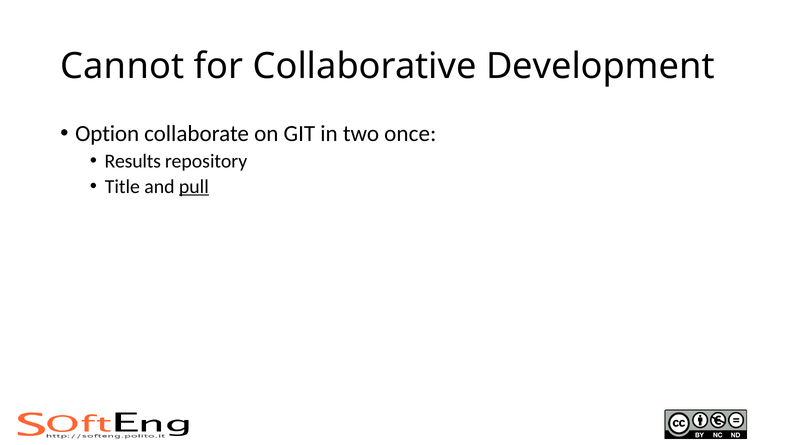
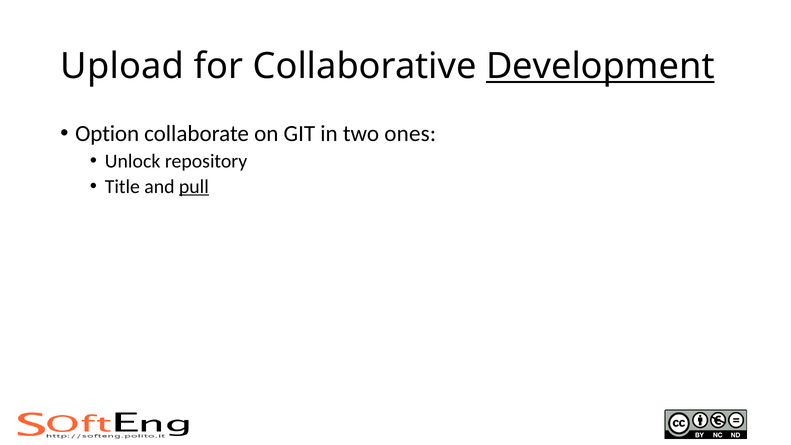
Cannot: Cannot -> Upload (122, 66)
Development underline: none -> present (600, 66)
once: once -> ones (410, 134)
Results: Results -> Unlock (133, 161)
